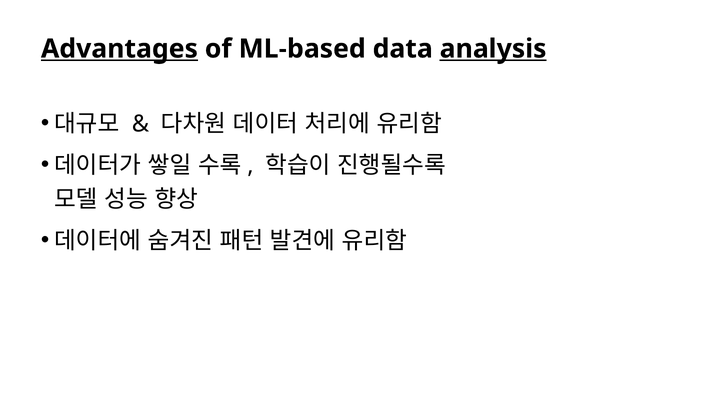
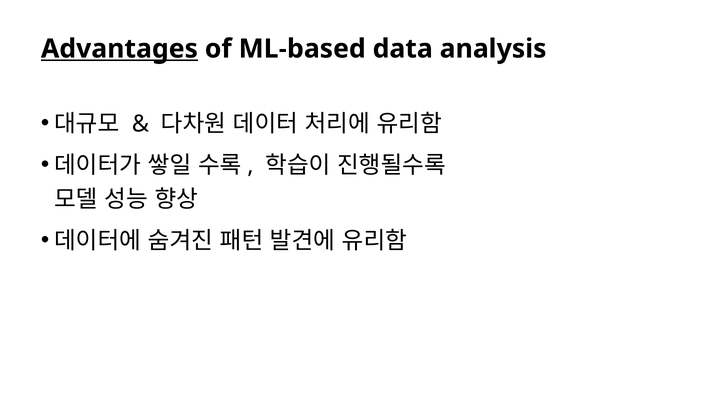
analysis underline: present -> none (493, 49)
